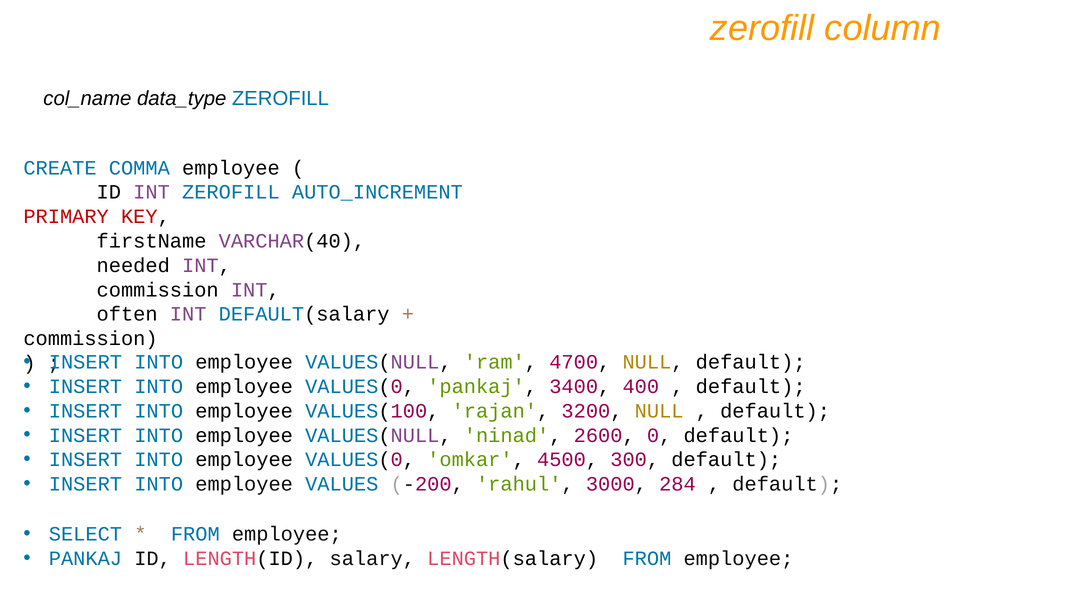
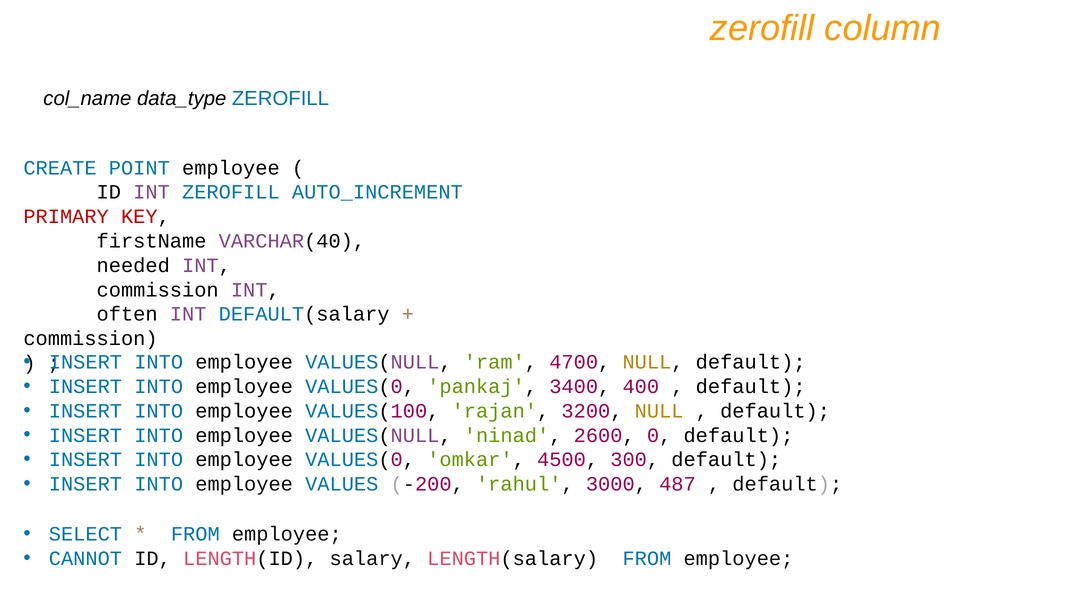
COMMA: COMMA -> POINT (139, 168)
284: 284 -> 487 (677, 484)
PANKAJ: PANKAJ -> CANNOT (85, 559)
